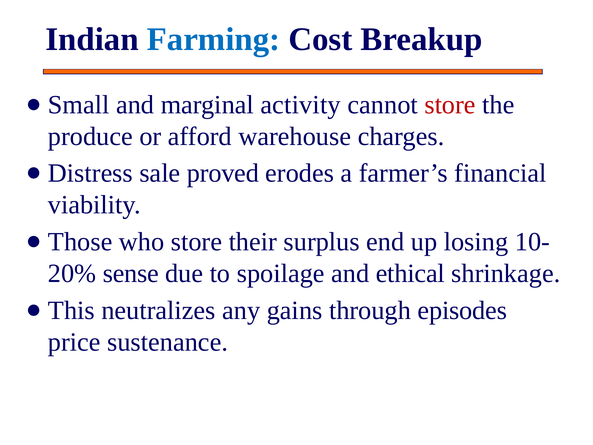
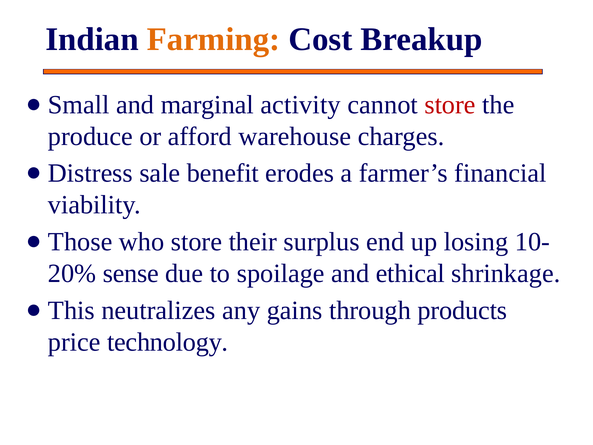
Farming colour: blue -> orange (214, 39)
proved: proved -> benefit (223, 173)
episodes: episodes -> products (462, 310)
sustenance: sustenance -> technology (168, 342)
